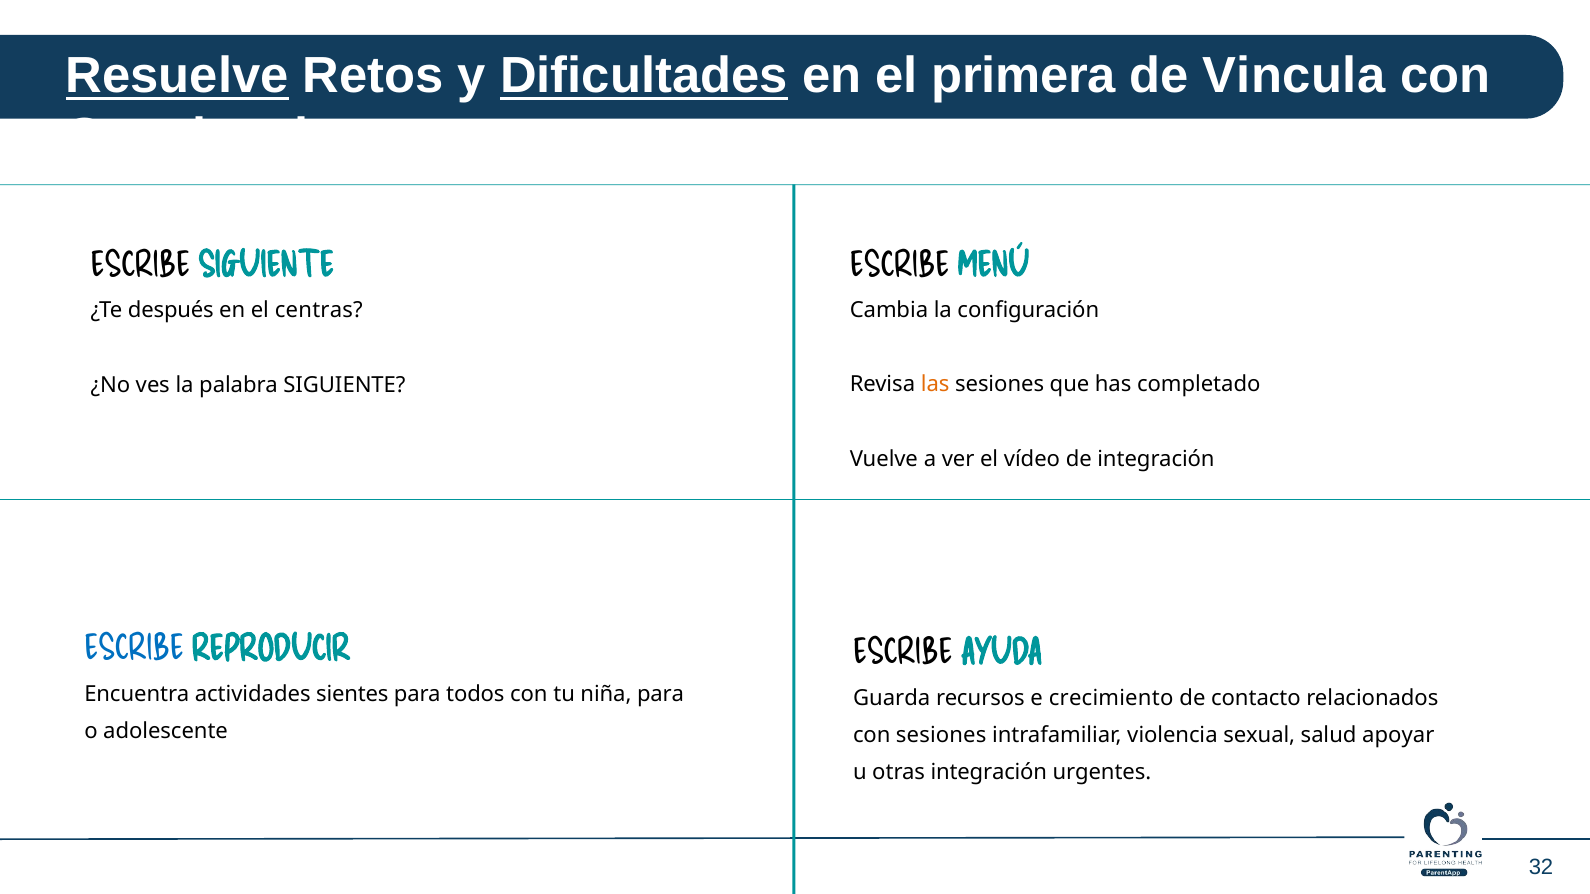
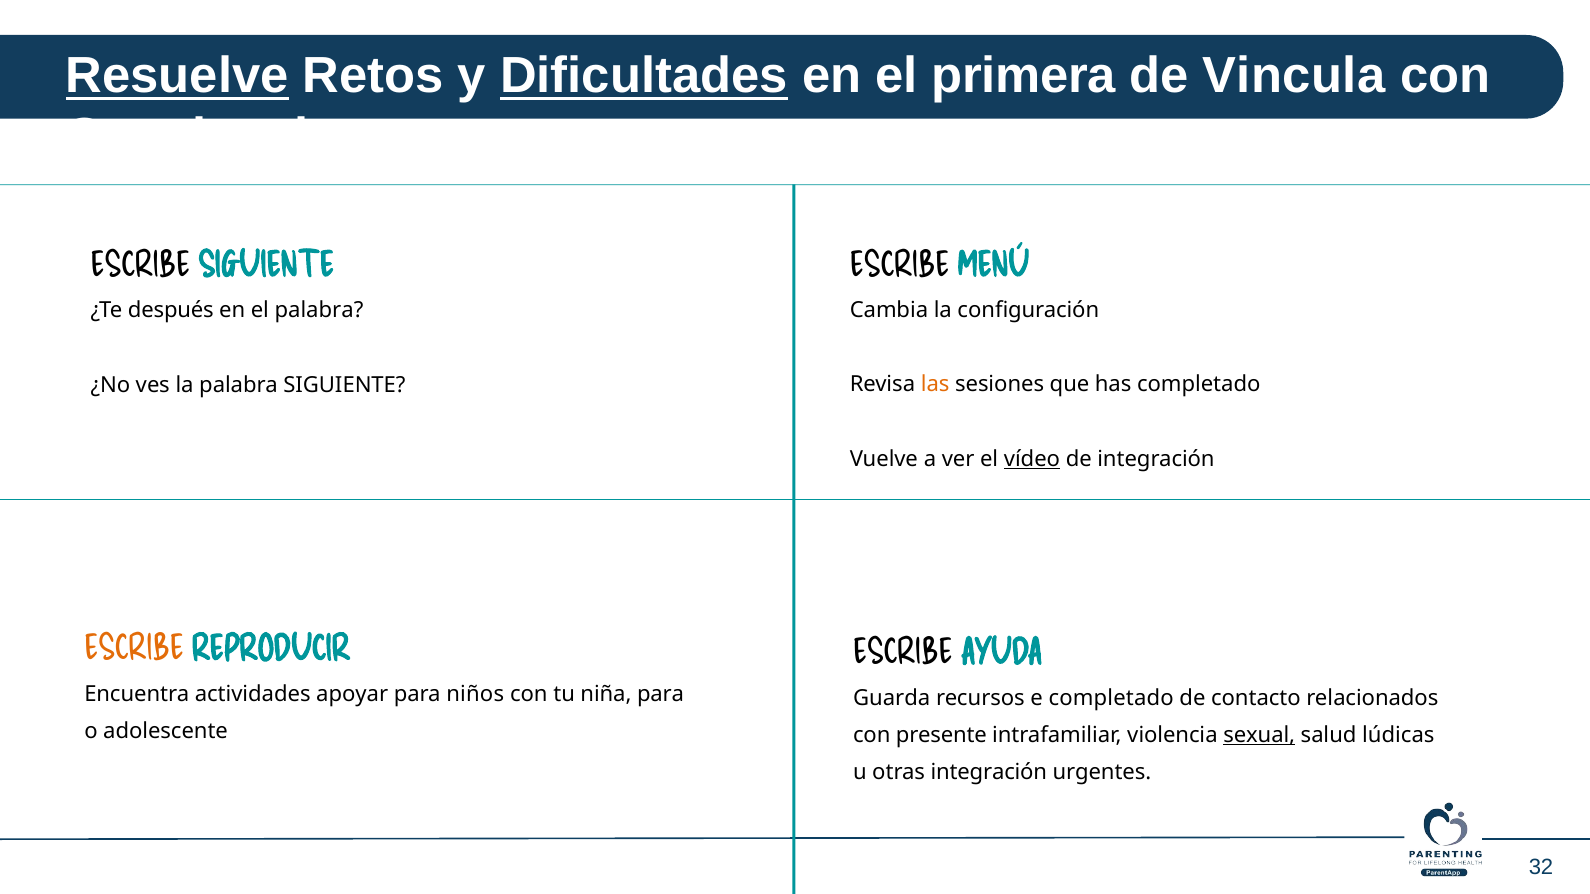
el centras: centras -> palabra (319, 311)
vídeo underline: none -> present (1032, 459)
ESCRIBE colour: blue -> orange (134, 649)
sientes: sientes -> apoyar (352, 694)
todos: todos -> niños (475, 694)
e crecimiento: crecimiento -> completado (1111, 698)
con sesiones: sesiones -> presente (941, 735)
sexual underline: none -> present (1259, 735)
apoyar: apoyar -> lúdicas (1398, 735)
